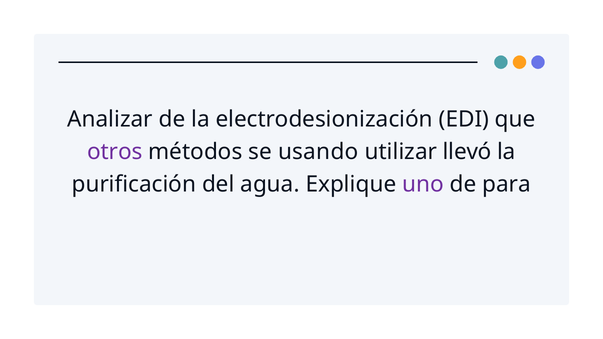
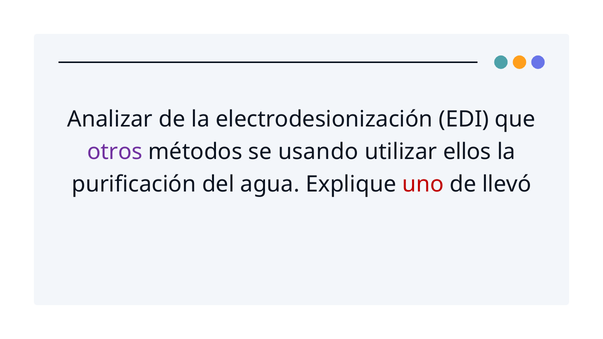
llevó: llevó -> ellos (467, 152)
uno colour: purple -> red (423, 184)
para: para -> llevó (507, 184)
